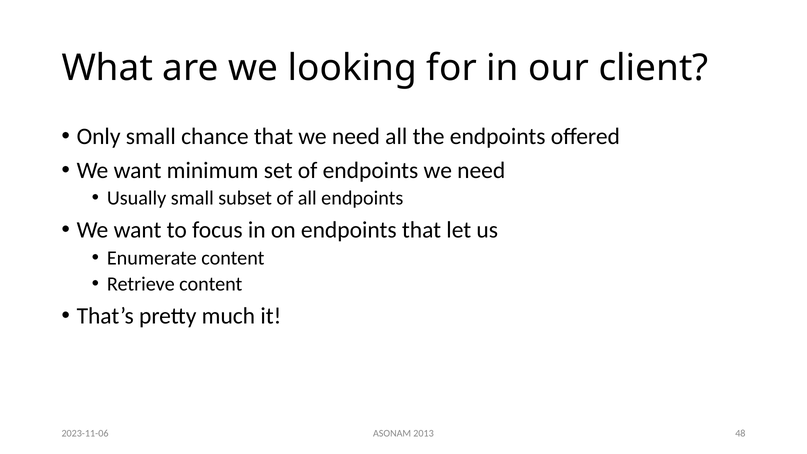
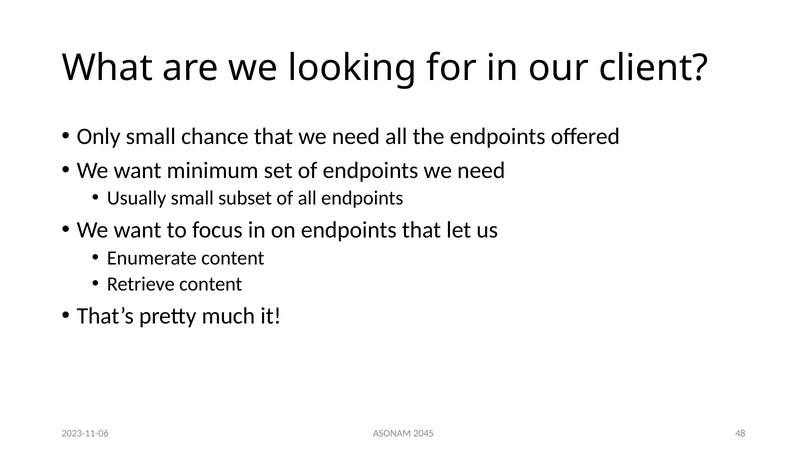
2013: 2013 -> 2045 (424, 433)
